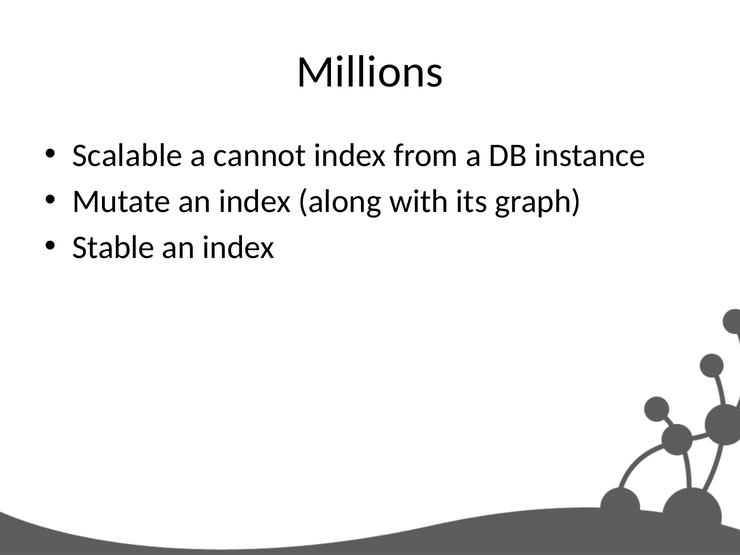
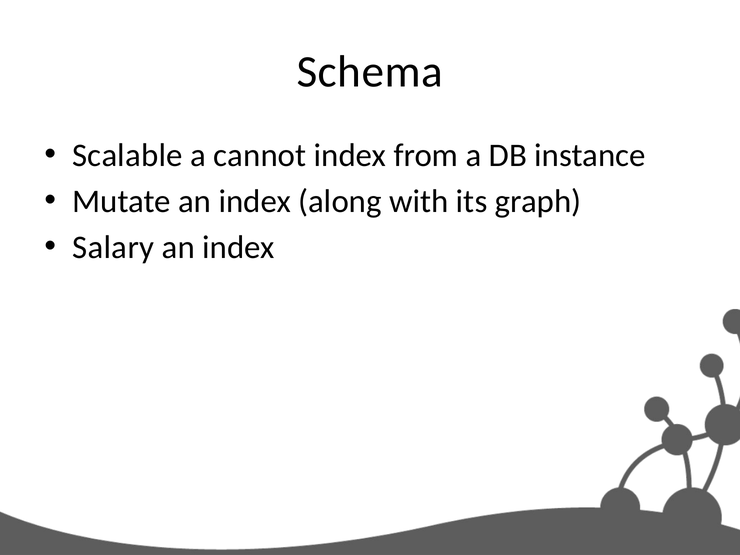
Millions: Millions -> Schema (370, 72)
Stable: Stable -> Salary (113, 247)
